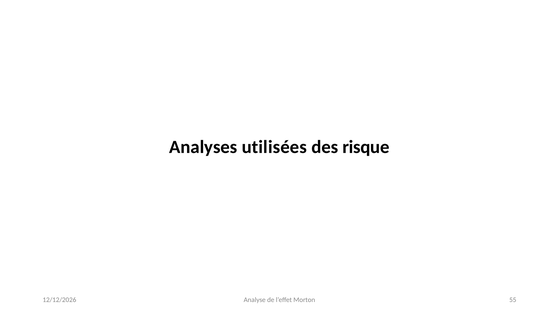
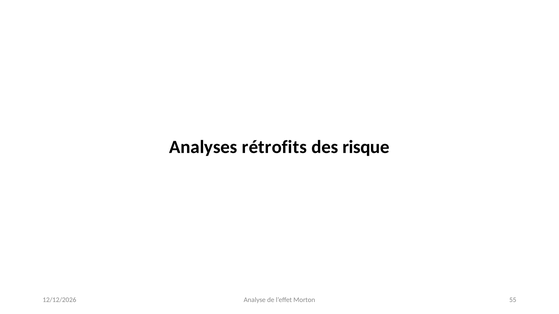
utilisées: utilisées -> rétrofits (274, 147)
